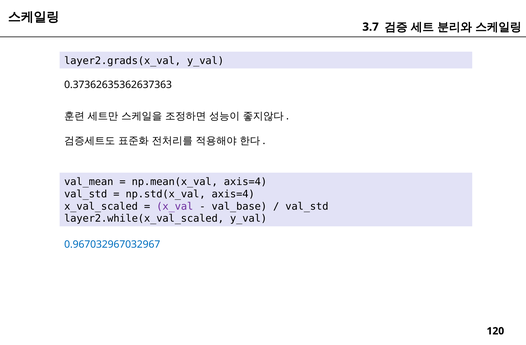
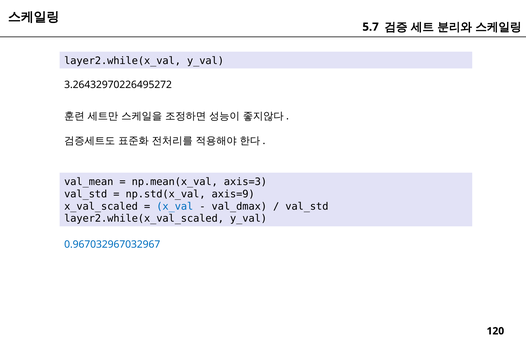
3.7: 3.7 -> 5.7 (371, 27)
layer2.grads(x_val: layer2.grads(x_val -> layer2.while(x_val (123, 61)
0.37362635362637363: 0.37362635362637363 -> 3.26432970226495272 (118, 85)
np.mean(x_val axis=4: axis=4 -> axis=3 (245, 182)
np.std(x_val axis=4: axis=4 -> axis=9 (233, 194)
x_val colour: purple -> blue (175, 207)
val_base: val_base -> val_dmax (239, 207)
